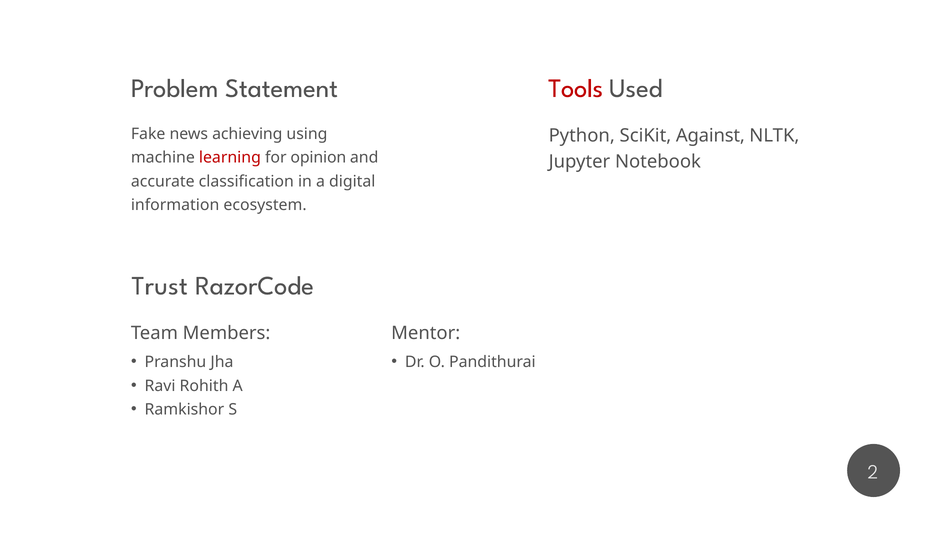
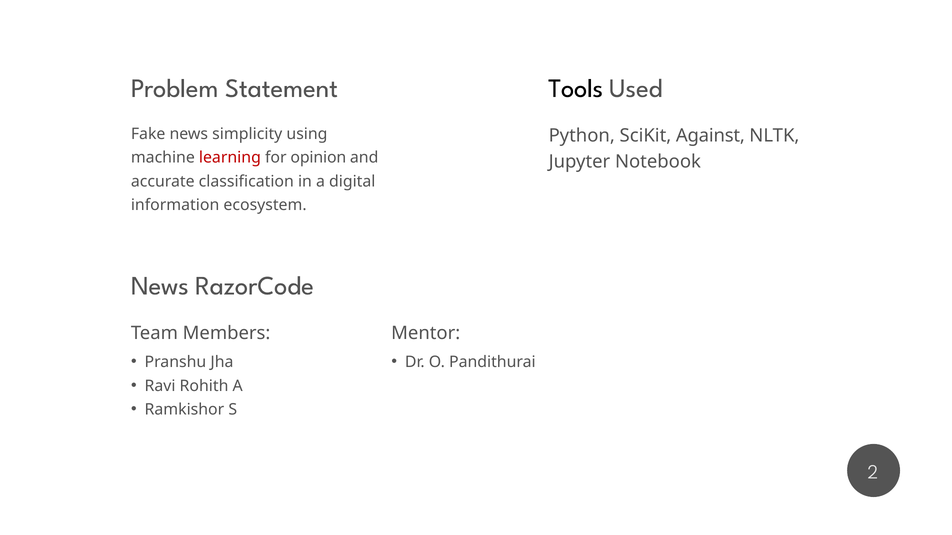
Tools colour: red -> black (576, 88)
achieving: achieving -> simplicity (247, 134)
Trust: Trust -> News (160, 286)
